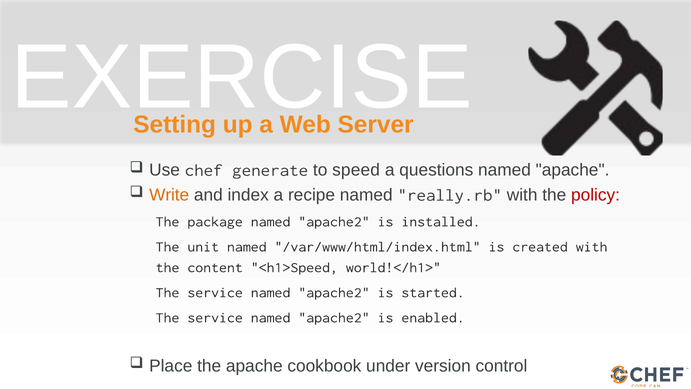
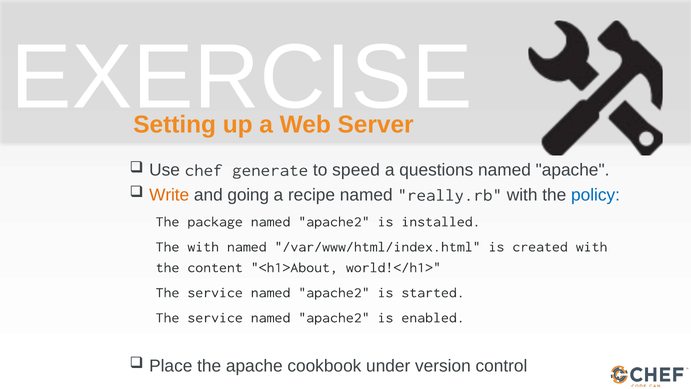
index: index -> going (248, 195)
policy colour: red -> blue (596, 195)
The unit: unit -> with (203, 246)
<h1>Speed: <h1>Speed -> <h1>About (294, 267)
